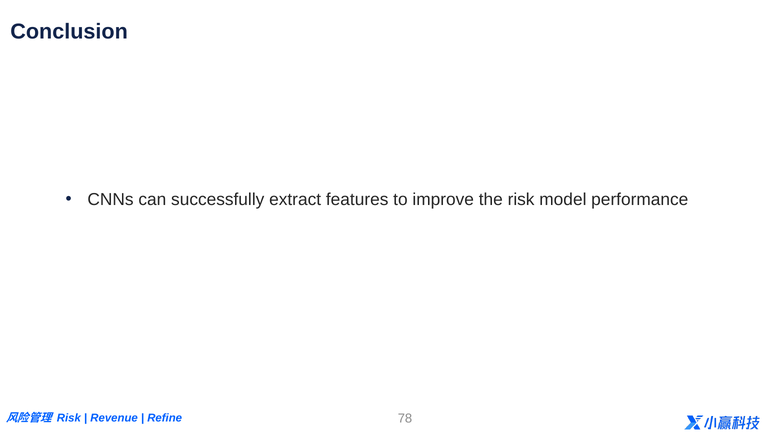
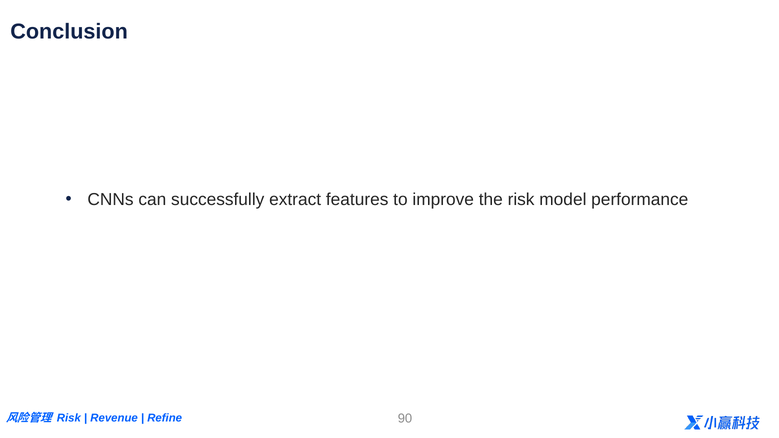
78: 78 -> 90 (405, 419)
